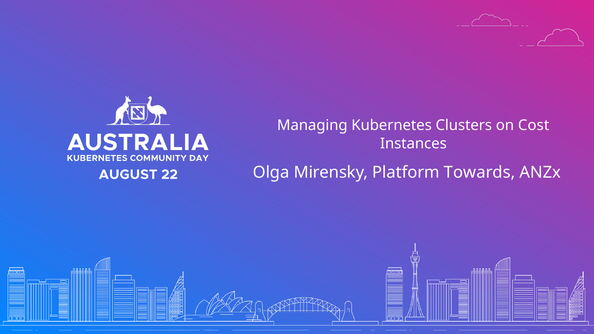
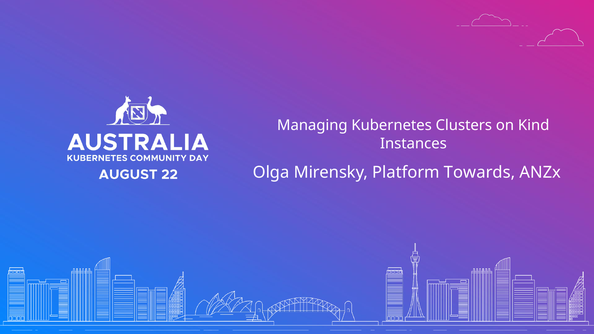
Cost: Cost -> Kind (534, 125)
